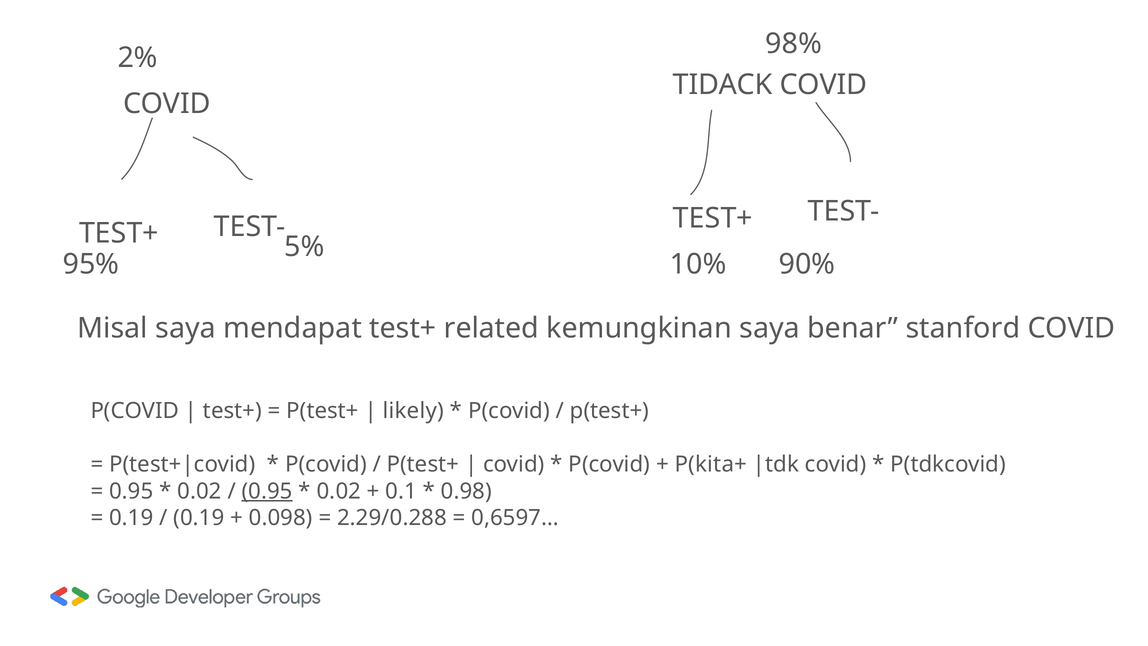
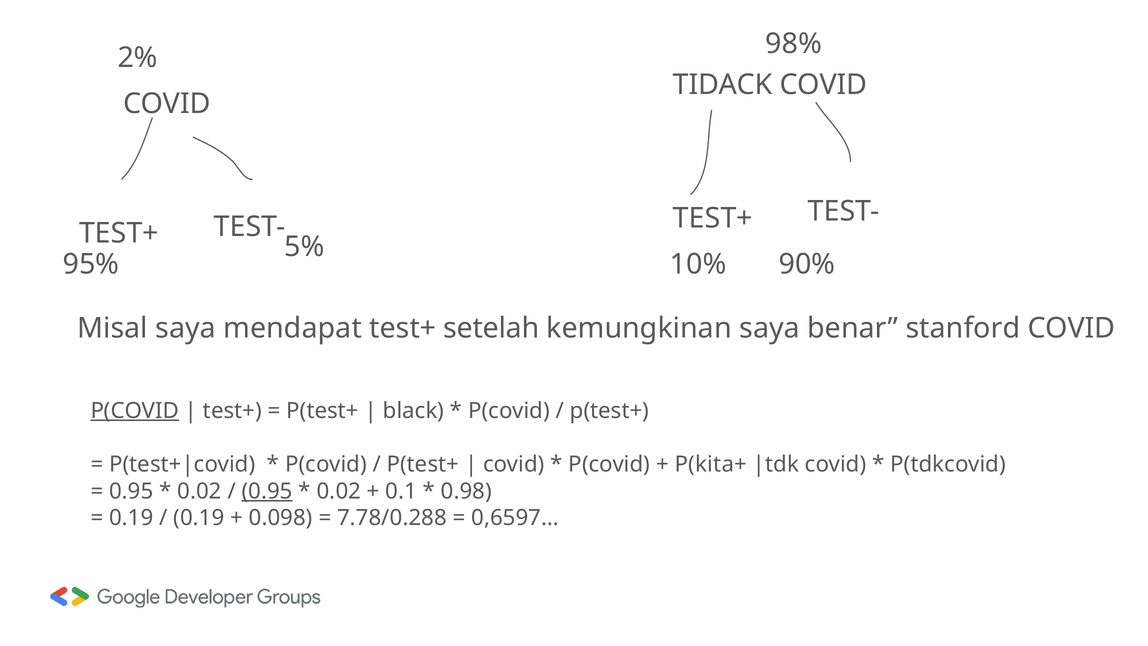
related: related -> setelah (491, 328)
P(COVID underline: none -> present (135, 411)
likely: likely -> black (413, 411)
2.29/0.288: 2.29/0.288 -> 7.78/0.288 (392, 518)
